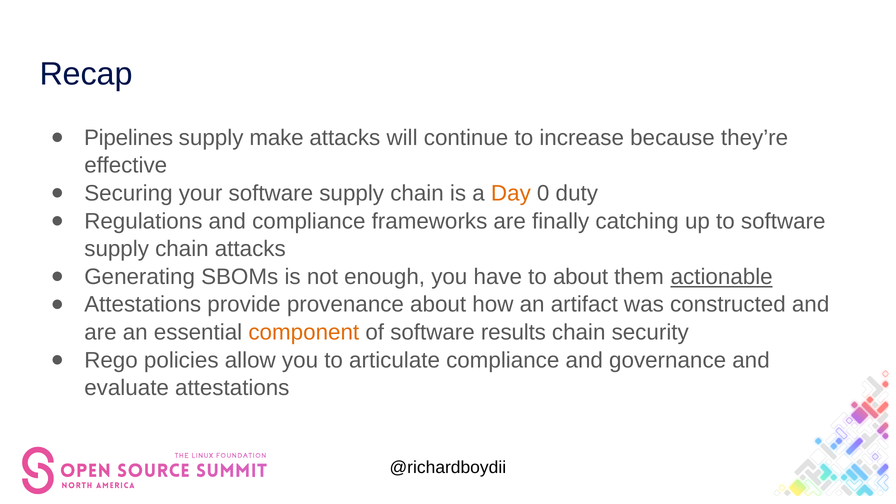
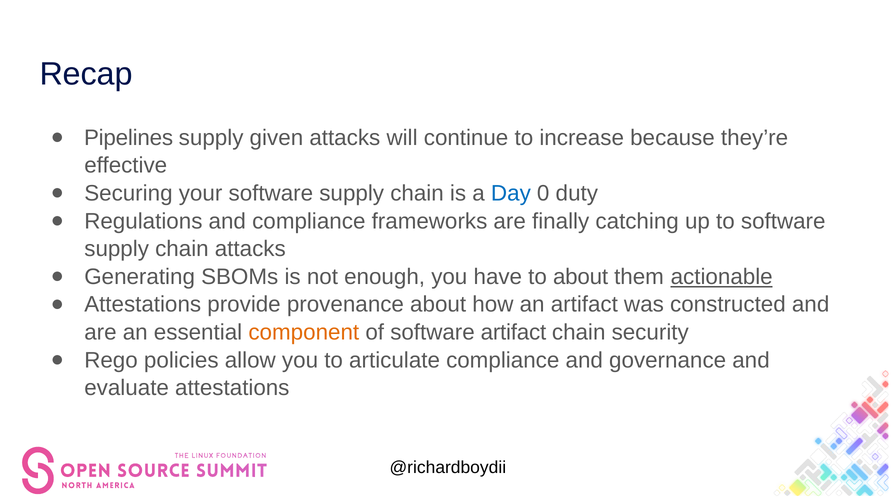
make: make -> given (276, 138)
Day colour: orange -> blue (511, 193)
software results: results -> artifact (513, 332)
